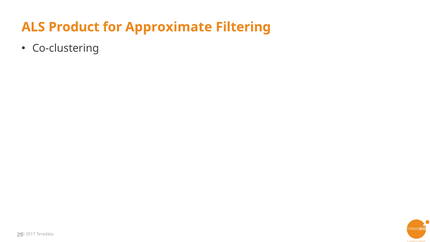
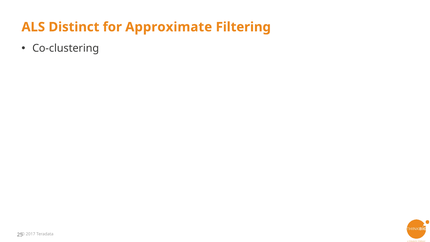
Product: Product -> Distinct (74, 27)
